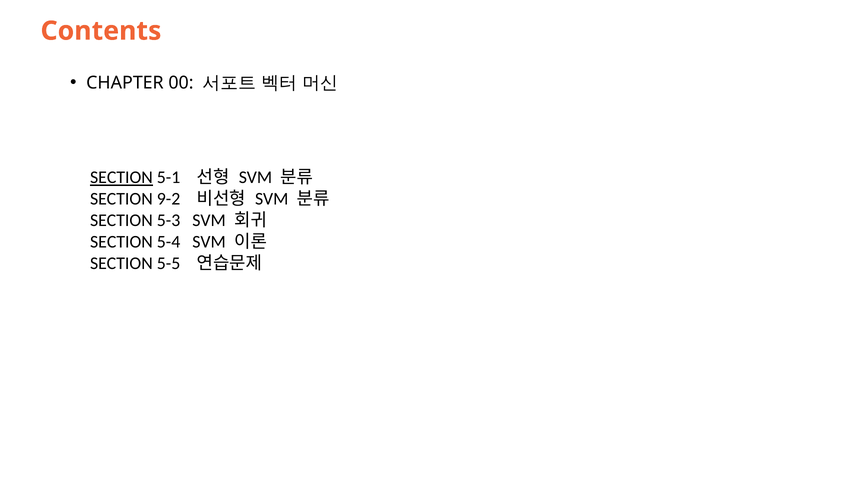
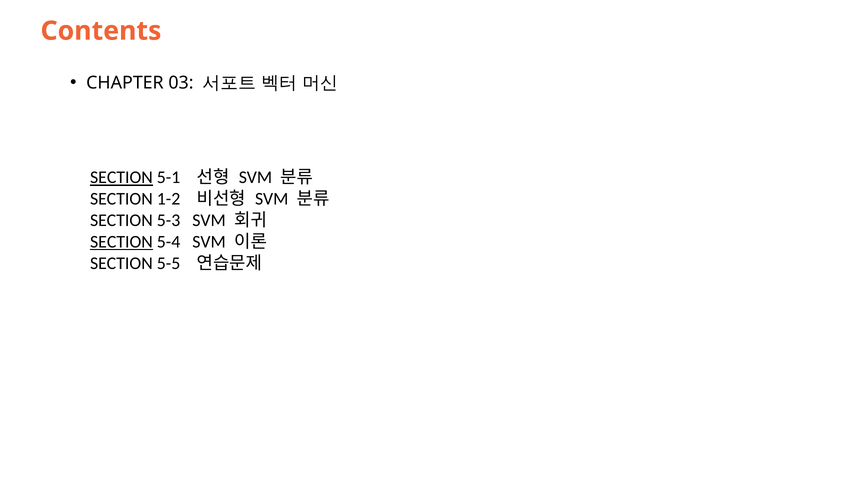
00: 00 -> 03 (181, 83)
9-2: 9-2 -> 1-2 (169, 199)
SECTION underline: none -> present (121, 241)
